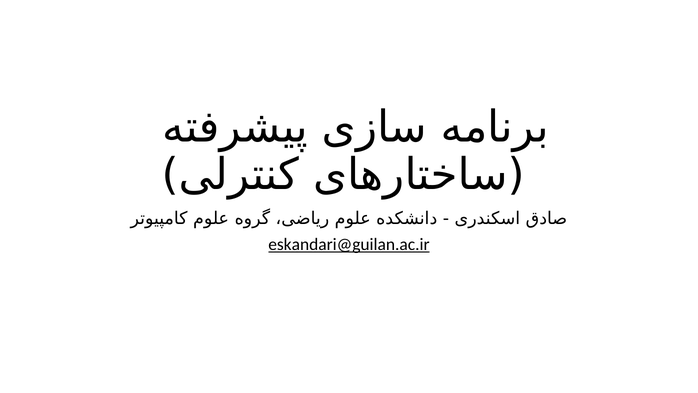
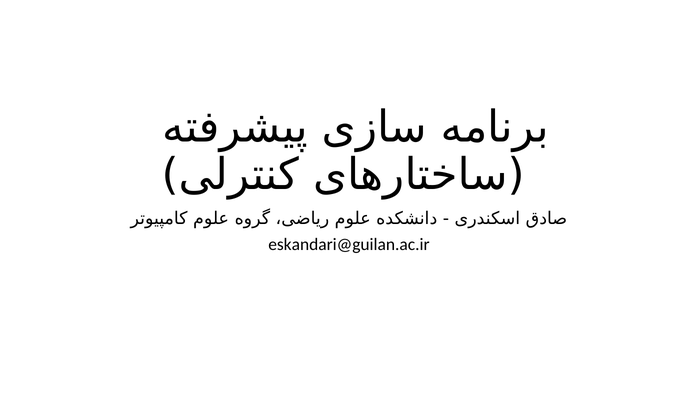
eskandari@guilan.ac.ir underline: present -> none (349, 244)
